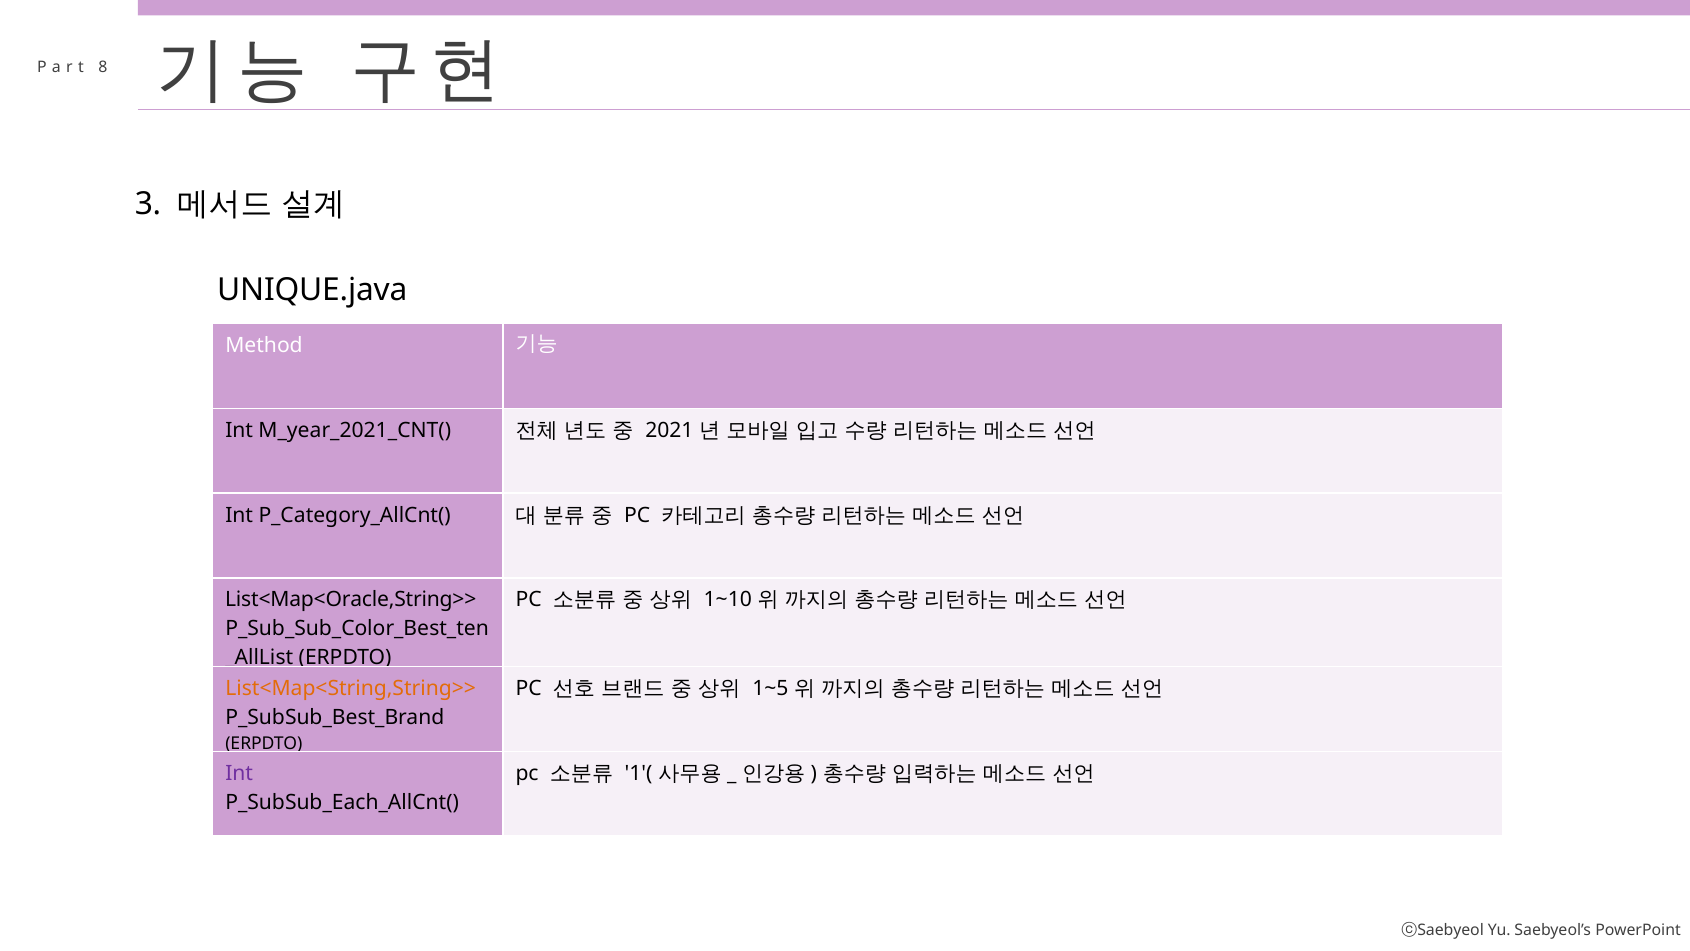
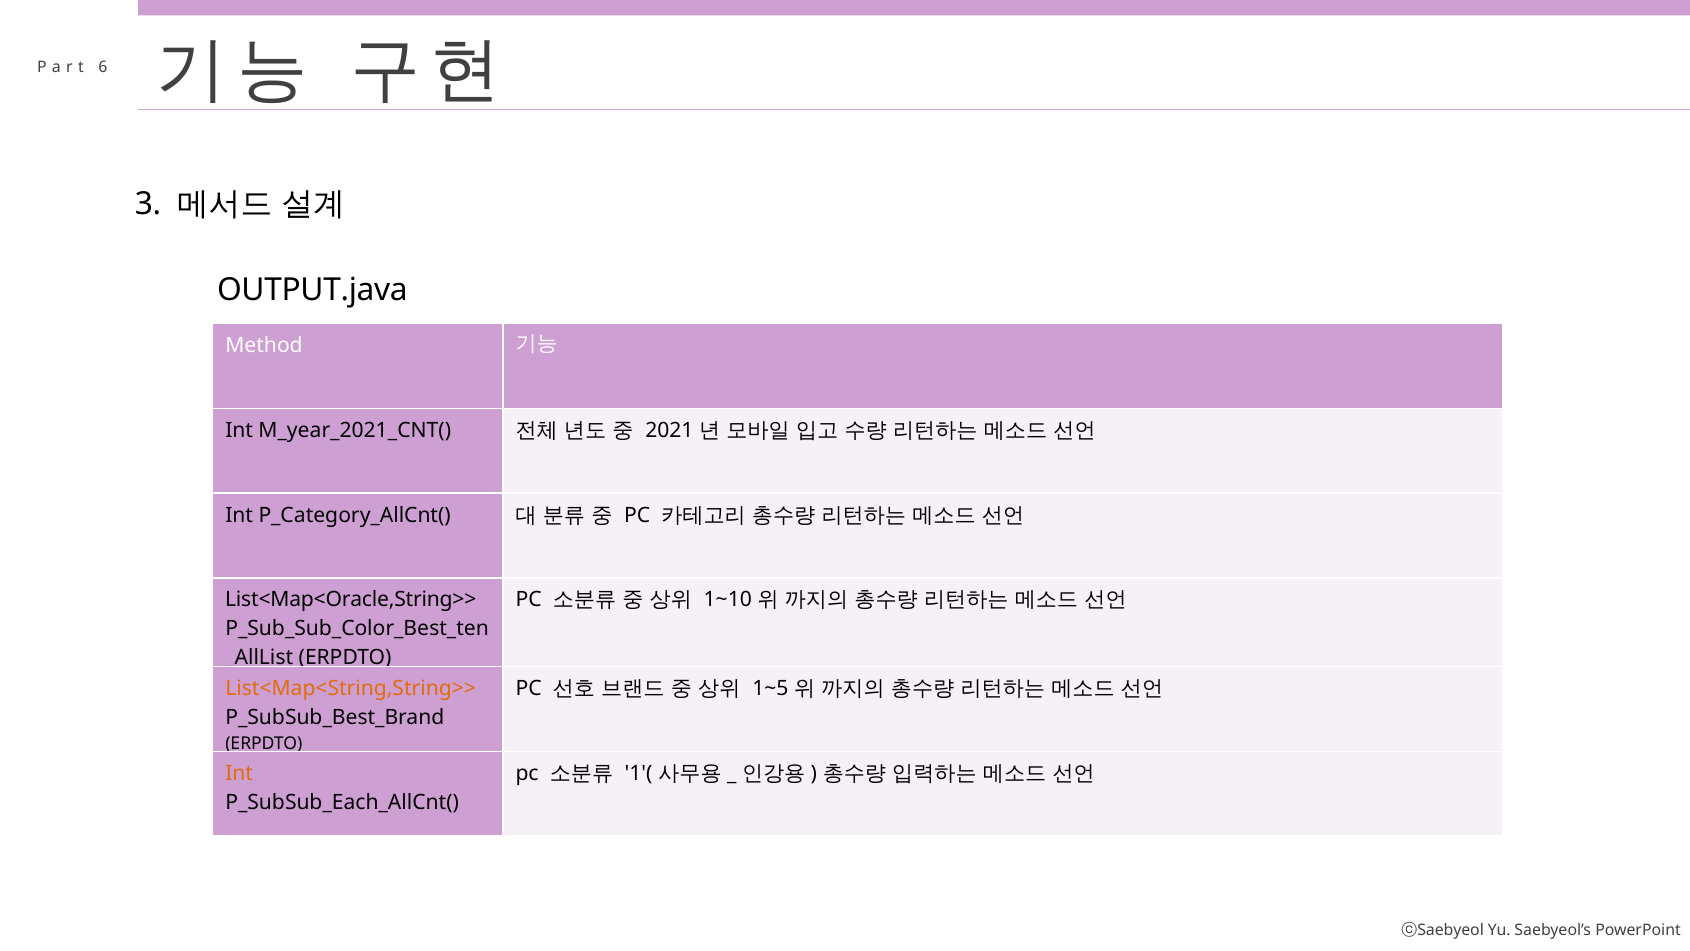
8: 8 -> 6 (103, 67)
UNIQUE.java: UNIQUE.java -> OUTPUT.java (312, 290)
Int colour: purple -> orange (239, 773)
